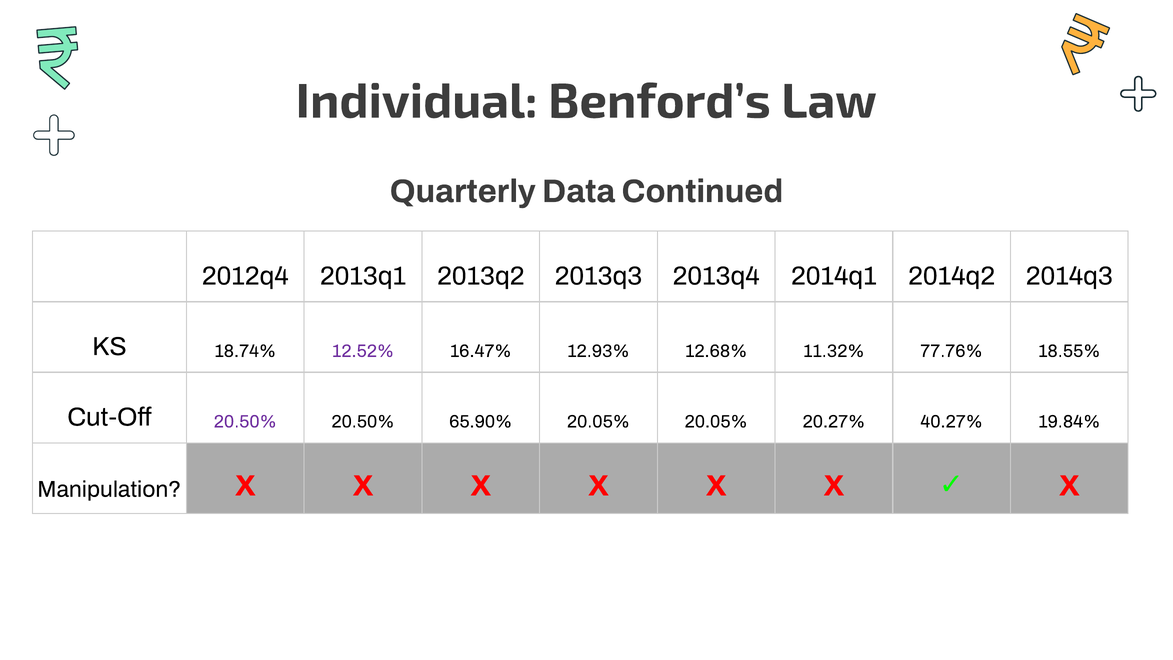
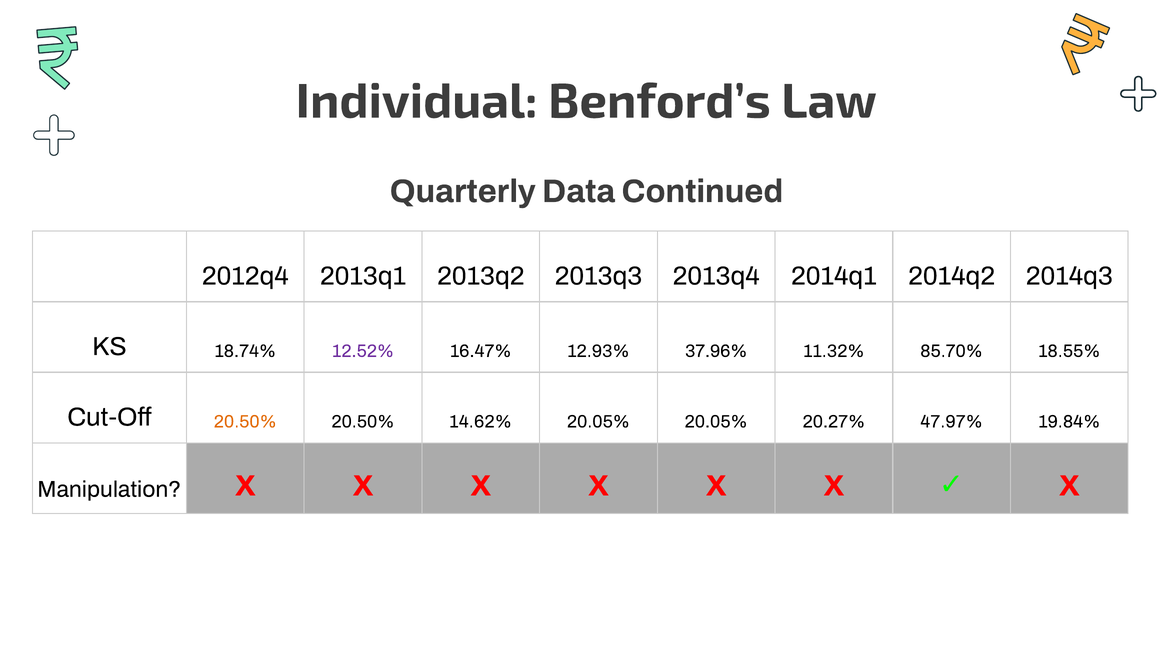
12.68%: 12.68% -> 37.96% (716, 351)
77.76%: 77.76% -> 85.70% (951, 351)
20.50% colour: purple -> orange (245, 421)
65.90%: 65.90% -> 14.62% (481, 421)
40.27%: 40.27% -> 47.97% (952, 421)
